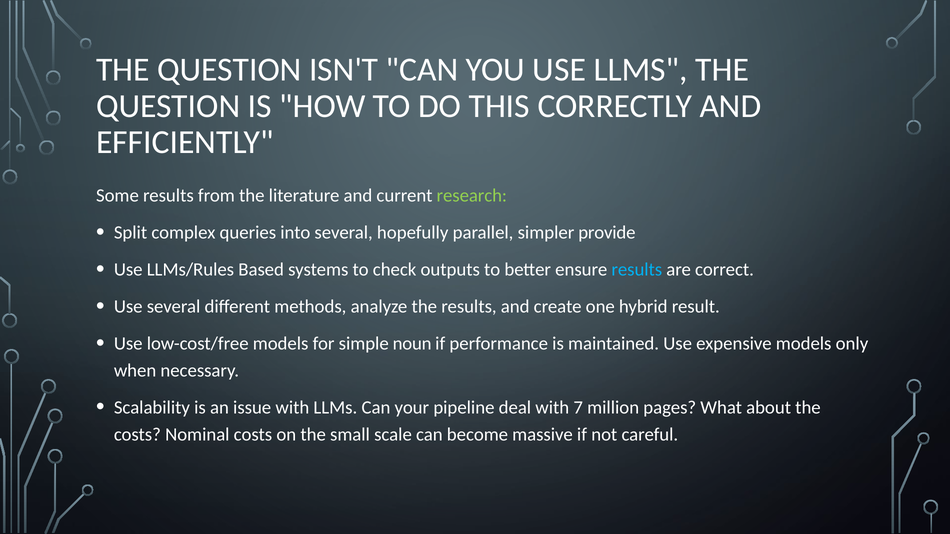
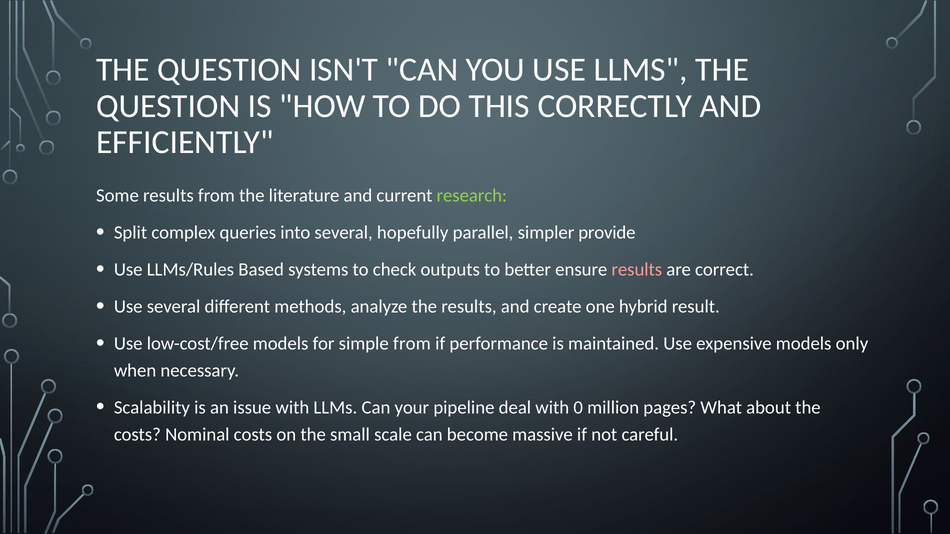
results colour: light blue -> pink (637, 270)
simple noun: noun -> from (412, 344)
7: 7 -> 0 (578, 408)
